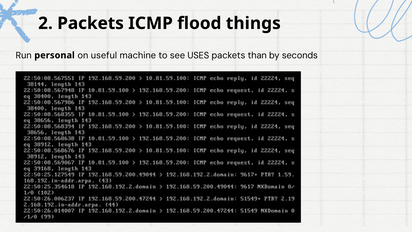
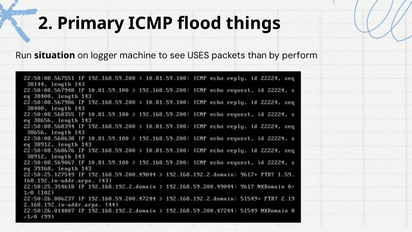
2 Packets: Packets -> Primary (91, 23)
personal: personal -> situation (55, 55)
useful: useful -> logger (104, 55)
seconds: seconds -> perform (300, 55)
